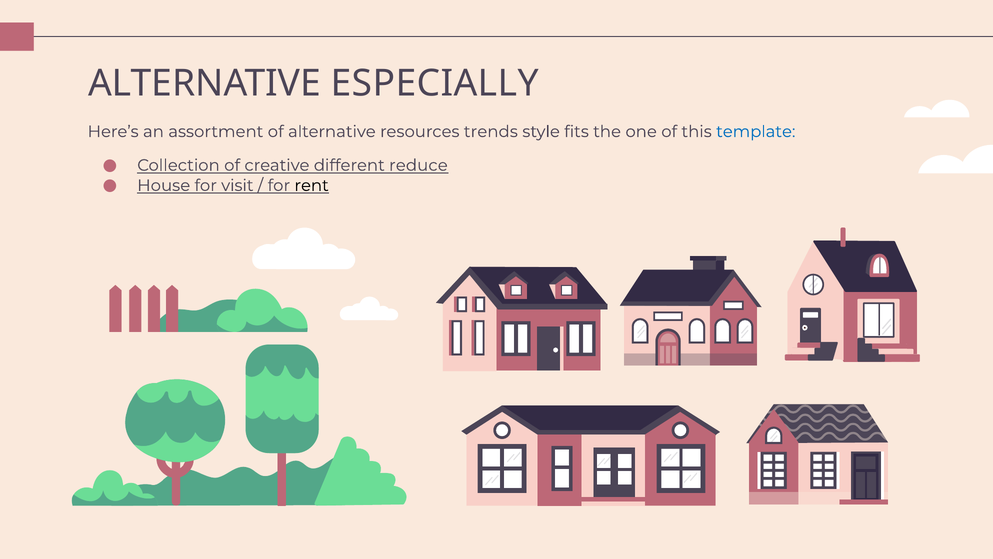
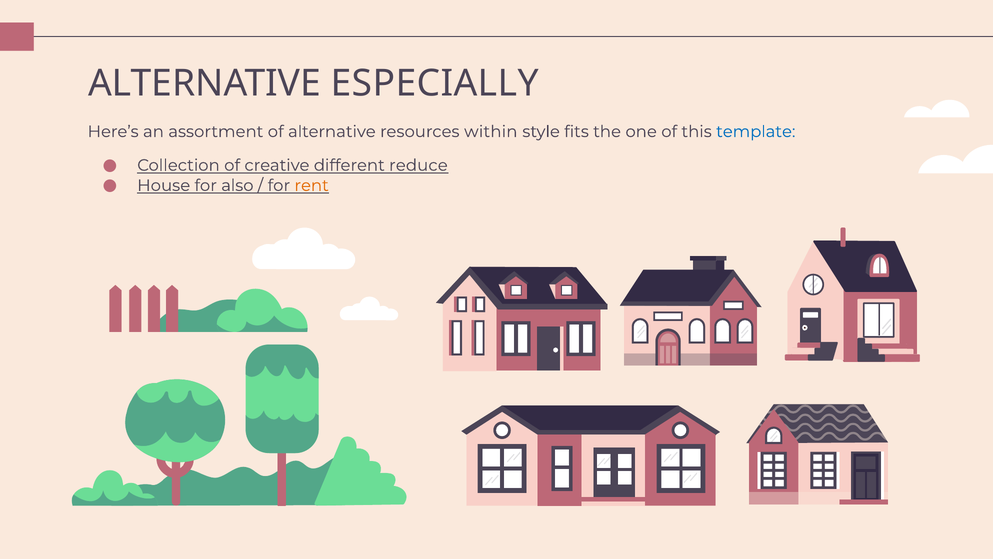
trends: trends -> within (491, 132)
visit: visit -> also (237, 185)
rent colour: black -> orange (312, 185)
